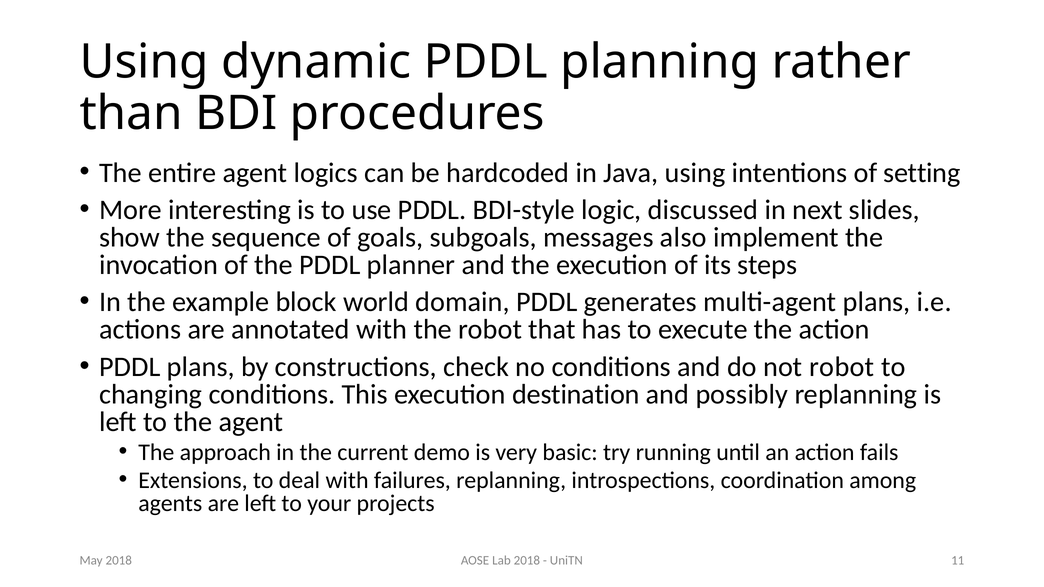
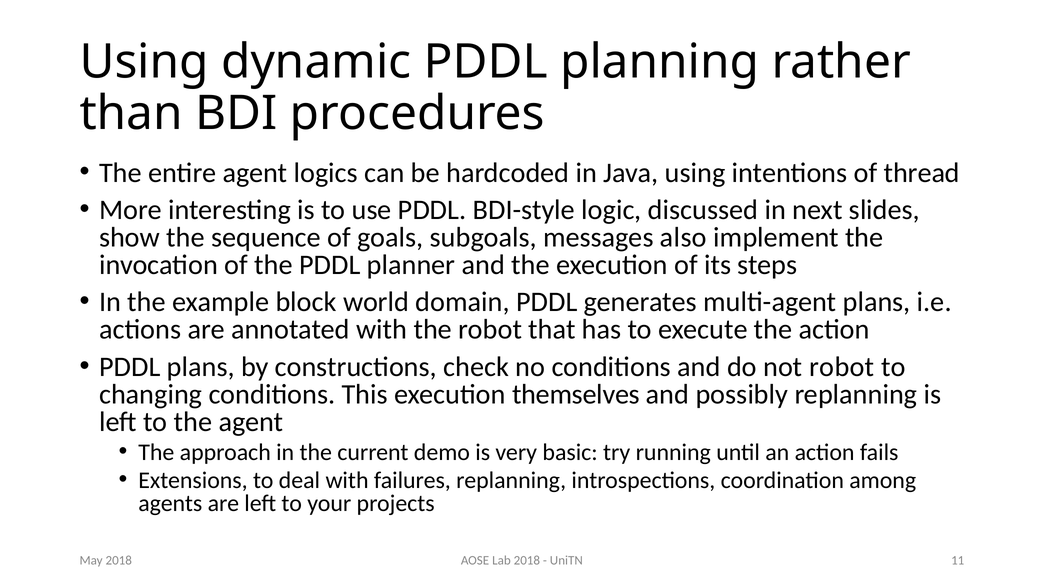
setting: setting -> thread (922, 173)
destination: destination -> themselves (576, 394)
